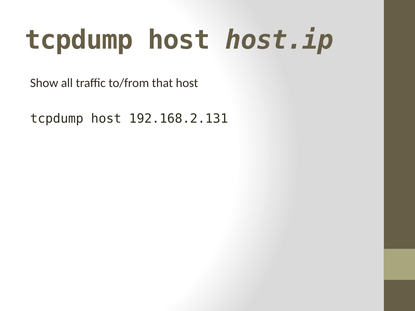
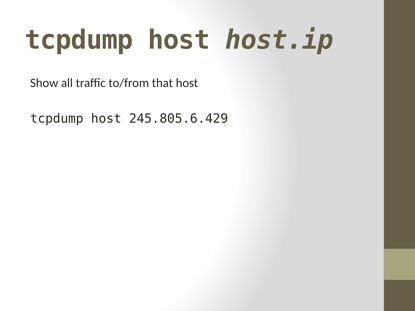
192.168.2.131: 192.168.2.131 -> 245.805.6.429 (179, 119)
